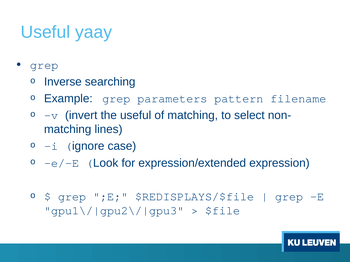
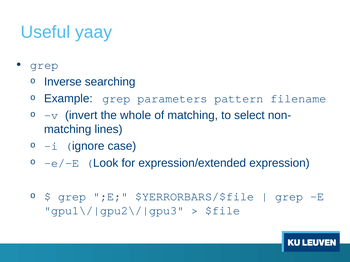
the useful: useful -> whole (136, 116)
$REDISPLAYS/$file: $REDISPLAYS/$file -> $YERRORBARS/$file (195, 197)
